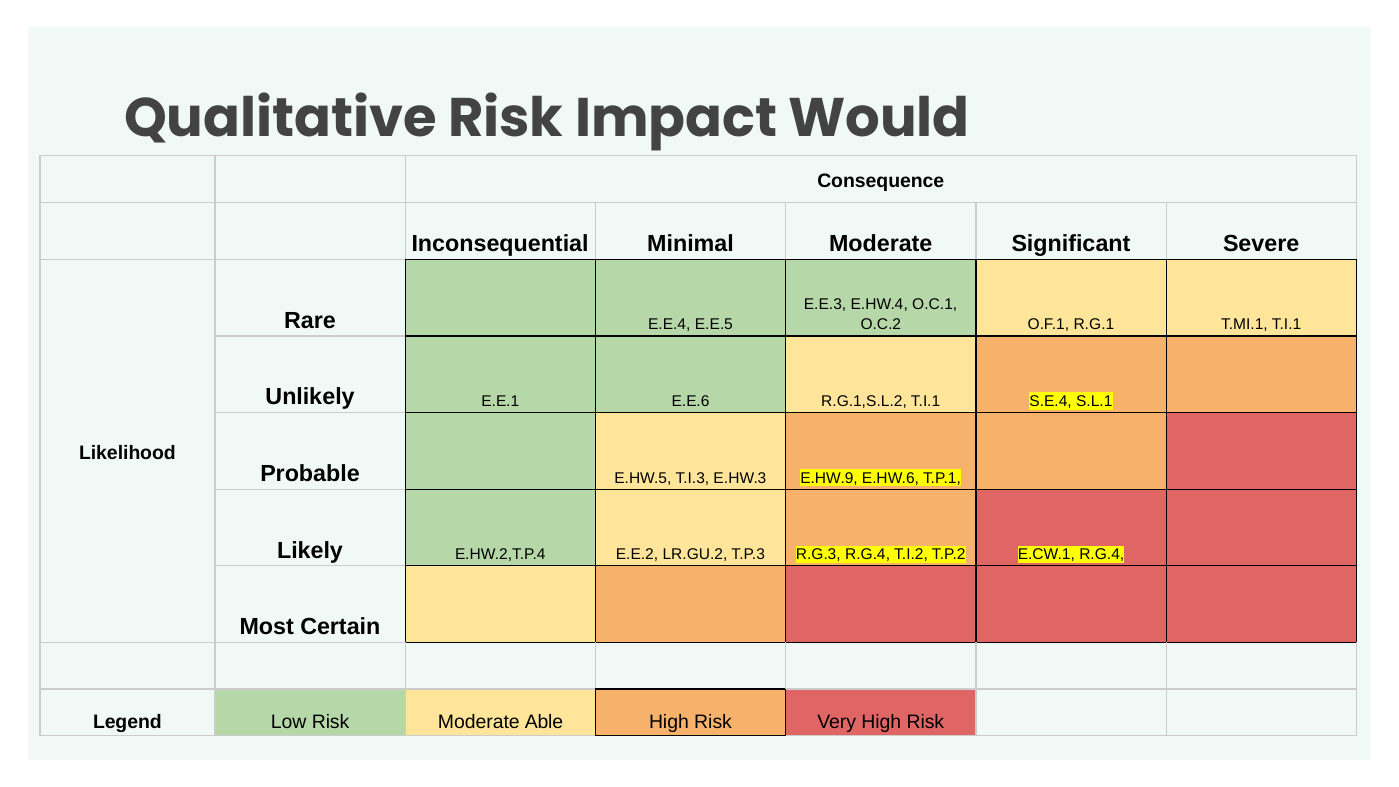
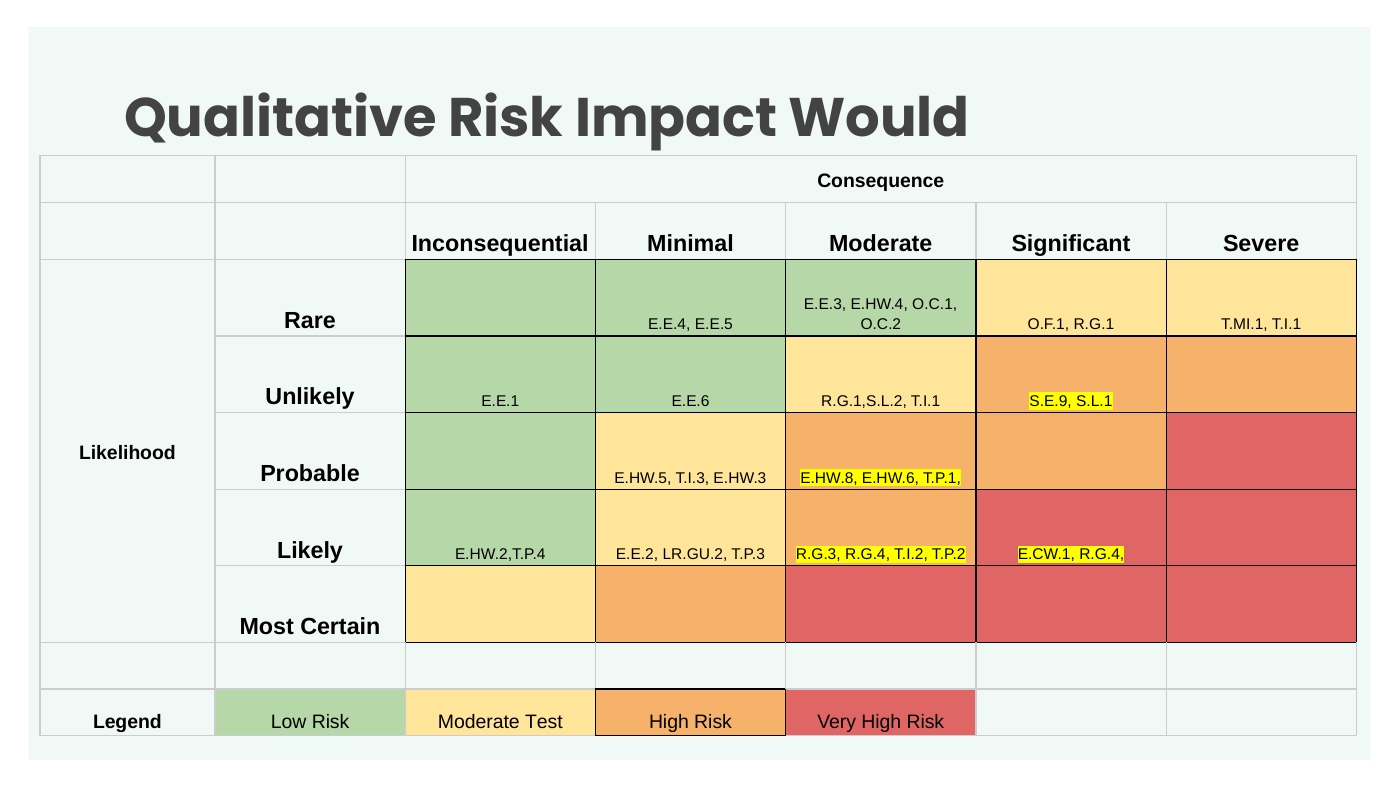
S.E.4: S.E.4 -> S.E.9 (1051, 401)
E.HW.9: E.HW.9 -> E.HW.8 (829, 478)
Able: Able -> Test (544, 722)
